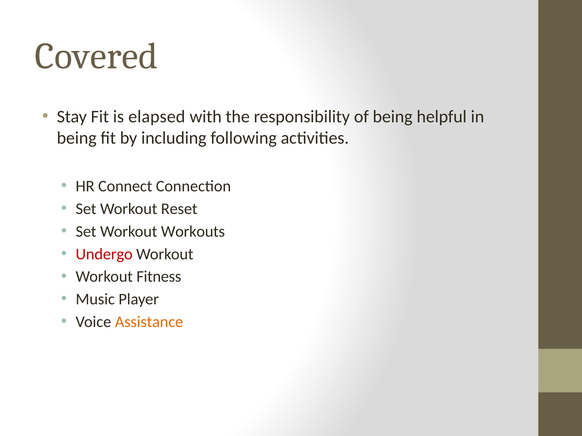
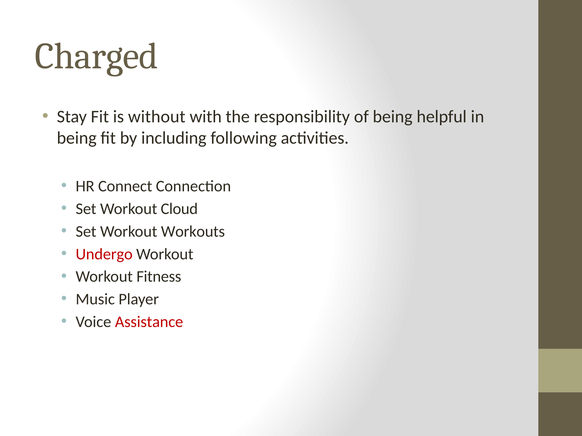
Covered: Covered -> Charged (97, 56)
elapsed: elapsed -> without (157, 117)
Reset: Reset -> Cloud (179, 209)
Assistance colour: orange -> red (149, 322)
